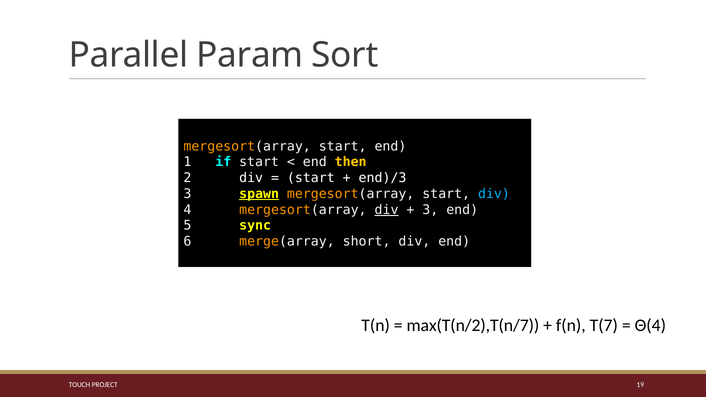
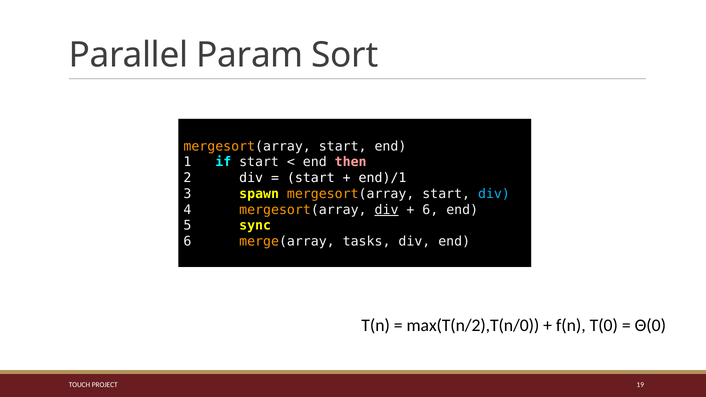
then colour: yellow -> pink (351, 162)
end)/3: end)/3 -> end)/1 (383, 178)
spawn underline: present -> none (259, 194)
3: 3 -> 6 (430, 210)
short: short -> tasks (367, 242)
max(T(n/2),T(n/7: max(T(n/2),T(n/7 -> max(T(n/2),T(n/0 (473, 325)
T(7: T(7 -> T(0 (604, 325)
Θ(4: Θ(4 -> Θ(0 (650, 325)
